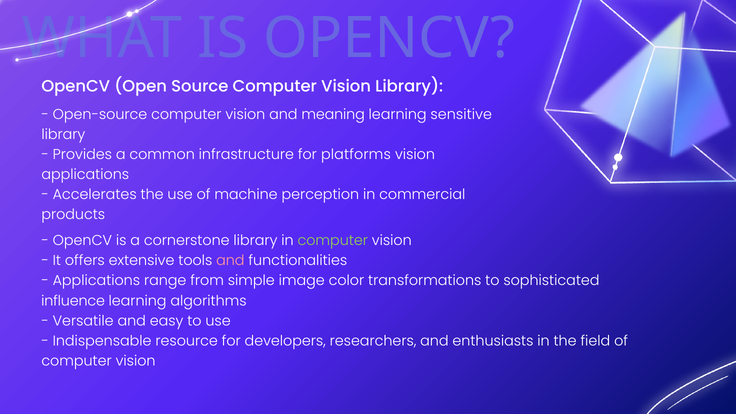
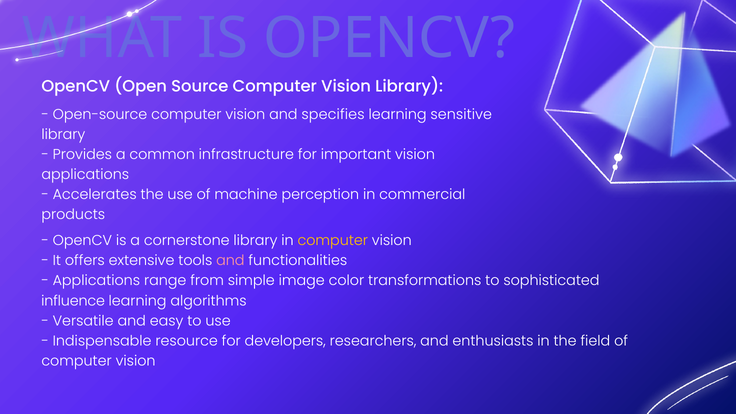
meaning: meaning -> specifies (333, 114)
platforms: platforms -> important (356, 154)
computer colour: light green -> yellow (333, 241)
